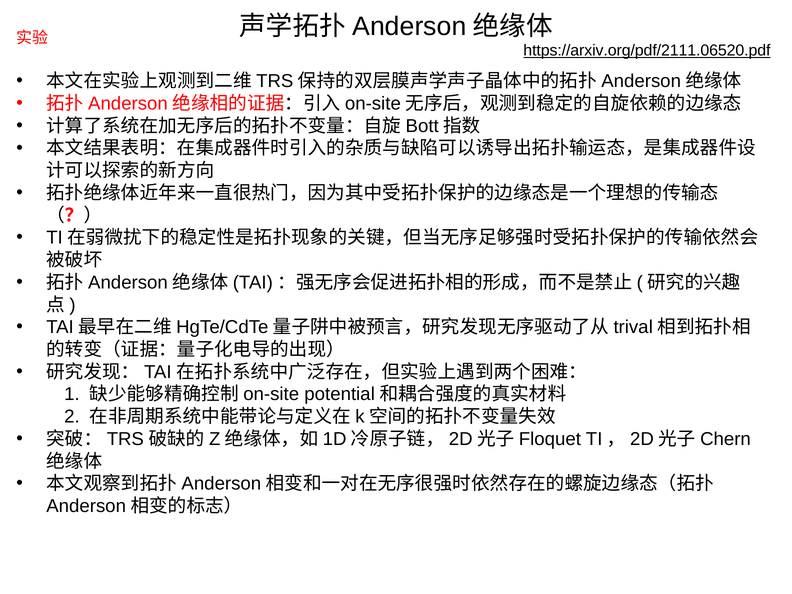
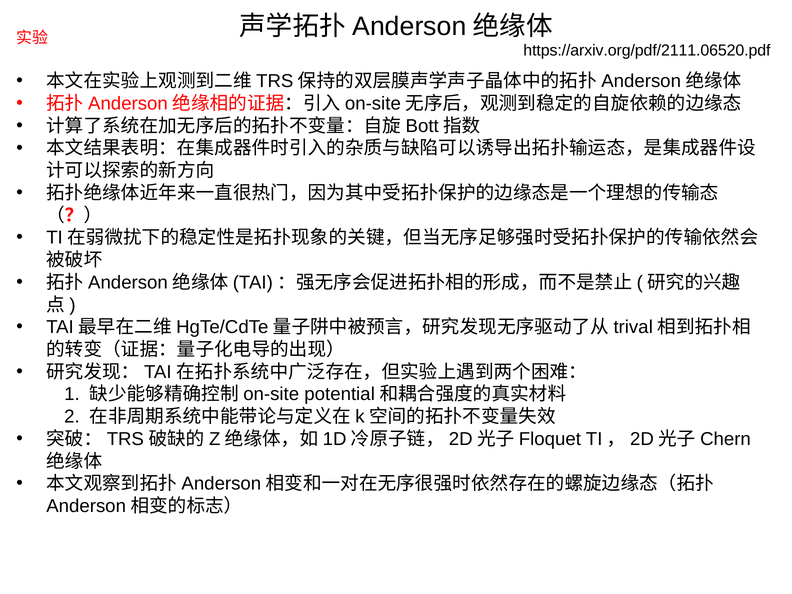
https://arxiv.org/pdf/2111.06520.pdf underline: present -> none (647, 51)
